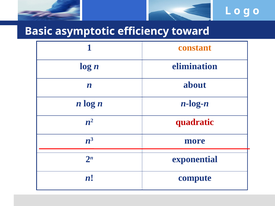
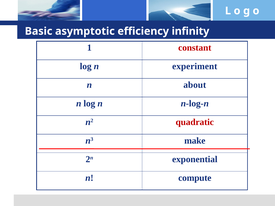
toward: toward -> infinity (190, 31)
constant colour: orange -> red (195, 48)
elimination: elimination -> experiment (195, 66)
more: more -> make (195, 141)
